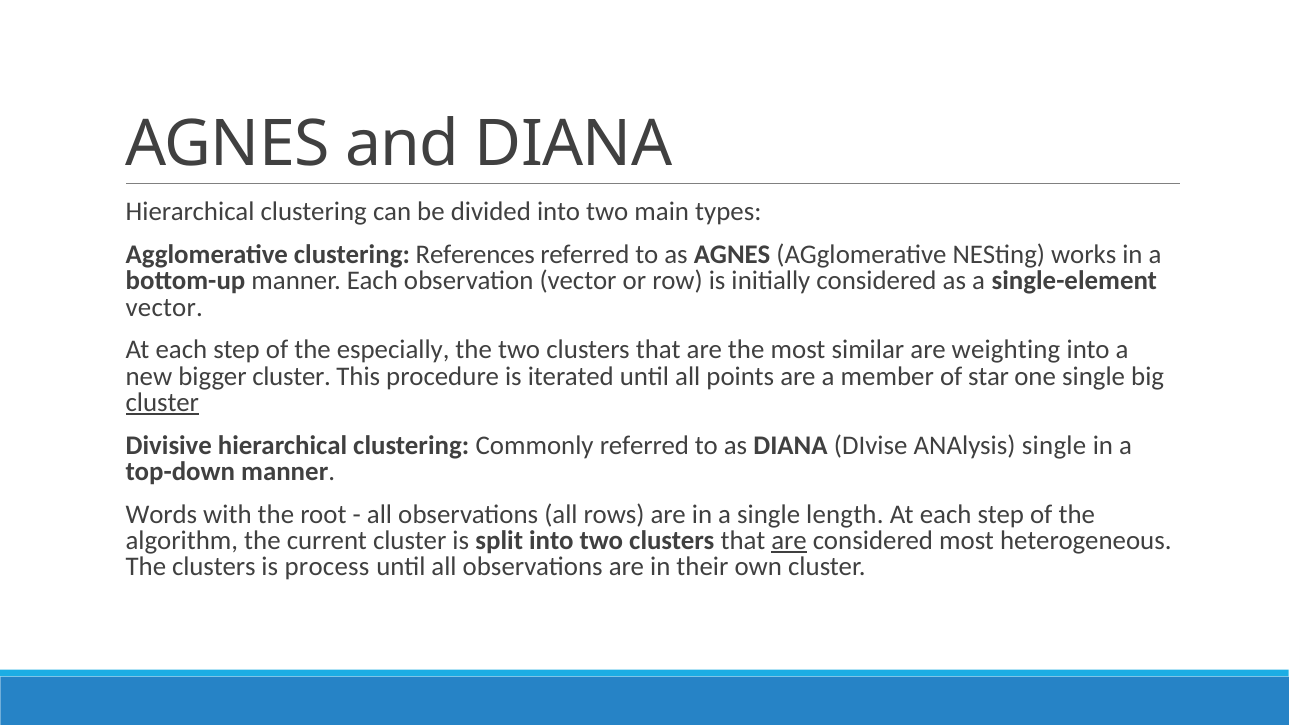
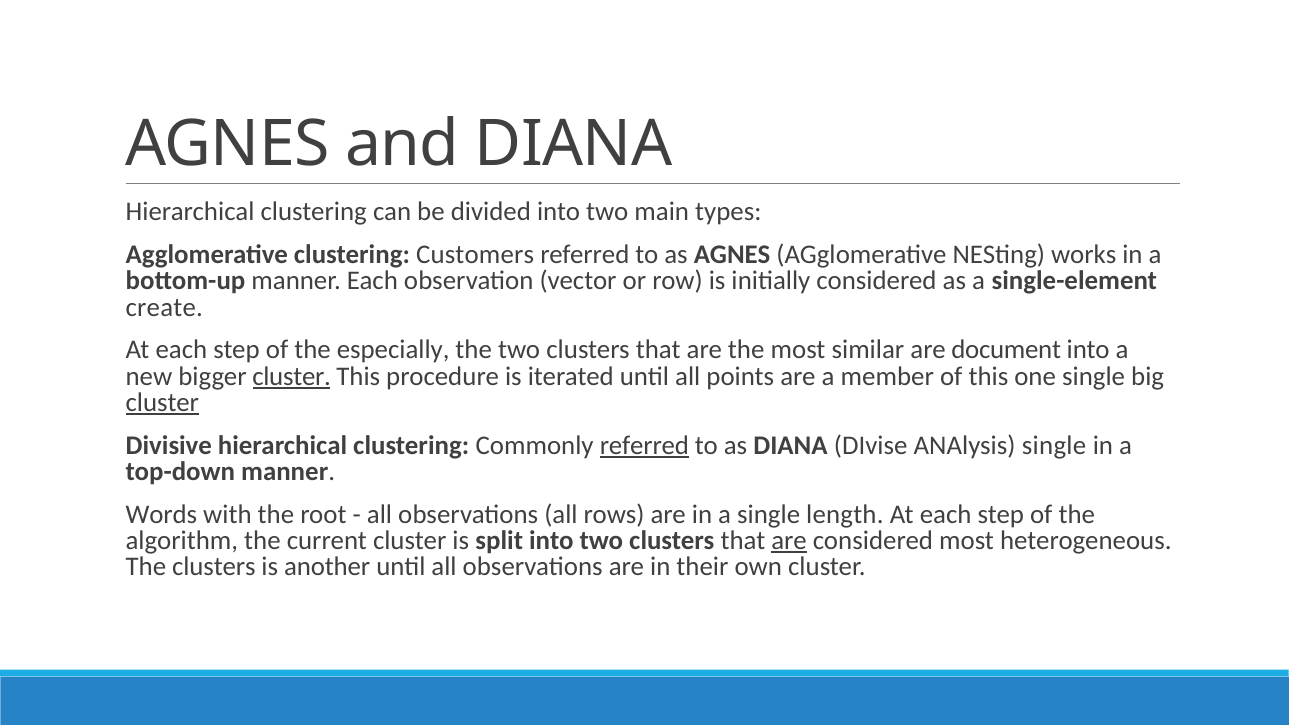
References: References -> Customers (475, 255)
vector: vector -> create (164, 307)
weighting: weighting -> document (1006, 350)
cluster underline: none -> present (292, 376)
of star: star -> this (988, 376)
referred underline: none -> present (644, 445)
process: process -> another (327, 567)
